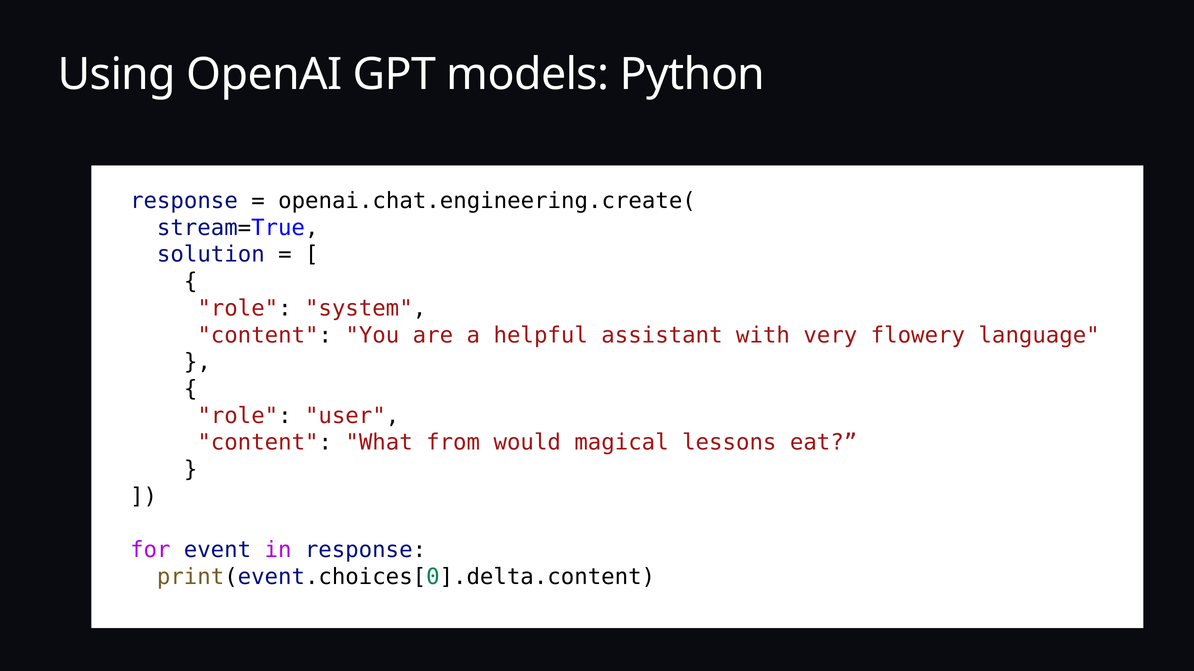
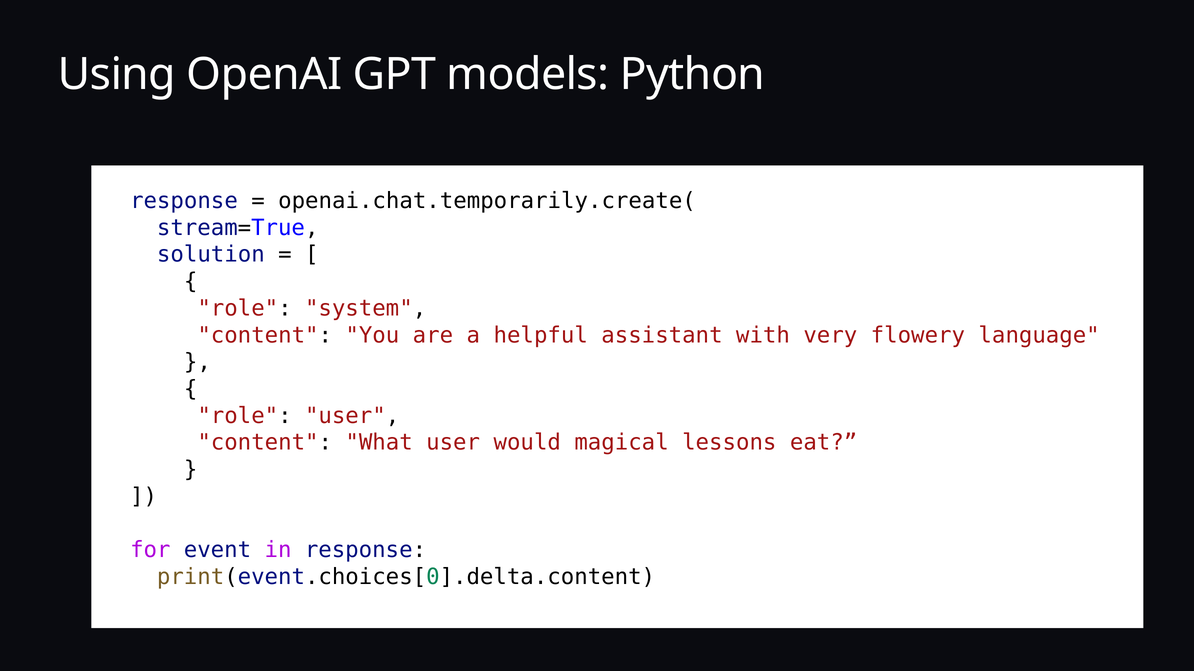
openai.chat.engineering.create(: openai.chat.engineering.create( -> openai.chat.temporarily.create( (487, 201)
What from: from -> user (453, 443)
